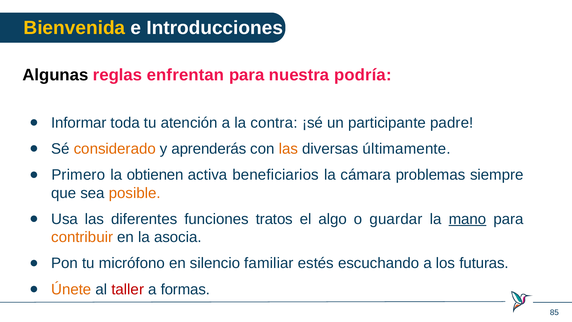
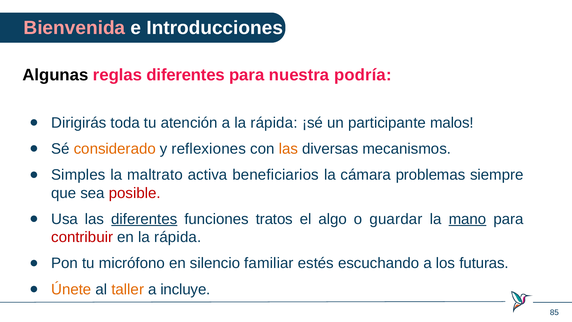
Bienvenida colour: yellow -> pink (74, 28)
reglas enfrentan: enfrentan -> diferentes (186, 75)
Informar: Informar -> Dirigirás (79, 123)
a la contra: contra -> rápida (274, 123)
padre: padre -> malos (452, 123)
aprenderás: aprenderás -> reflexiones (209, 149)
últimamente: últimamente -> mecanismos (407, 149)
Primero: Primero -> Simples (78, 175)
obtienen: obtienen -> maltrato (155, 175)
posible colour: orange -> red (135, 193)
diferentes underline: none -> present (144, 219)
contribuir colour: orange -> red (82, 237)
en la asocia: asocia -> rápida (178, 237)
taller colour: red -> orange (128, 289)
formas: formas -> incluye (185, 289)
